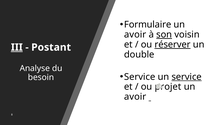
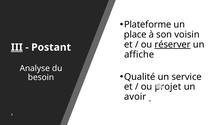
Formulaire: Formulaire -> Plateforme (148, 24)
avoir: avoir -> place (135, 34)
son underline: present -> none (164, 34)
double: double -> affiche (139, 54)
Service: Service -> Qualité (140, 77)
service underline: present -> none (187, 77)
